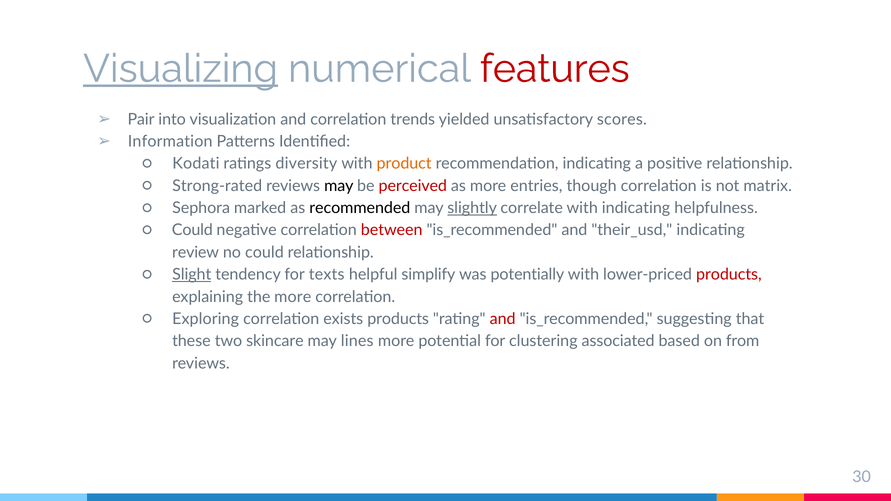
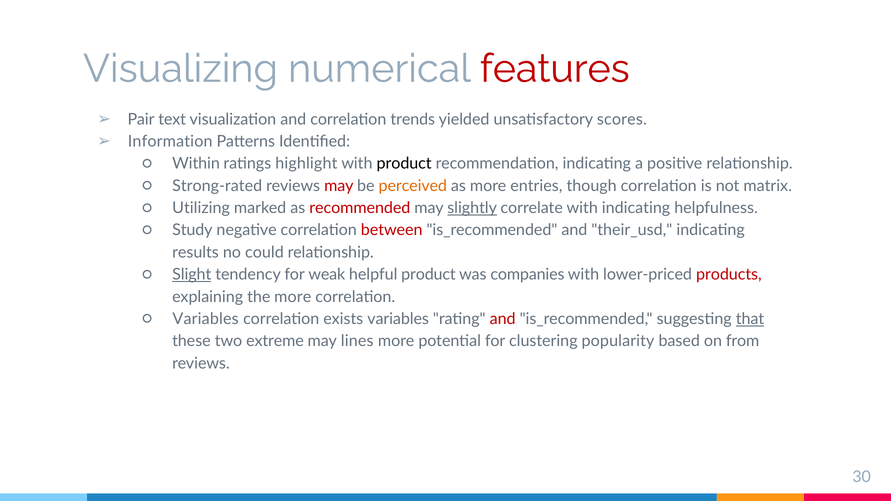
Visualizing underline: present -> none (181, 69)
into: into -> text (172, 119)
Kodati: Kodati -> Within (196, 164)
diversity: diversity -> highlight (306, 164)
product colour: orange -> black (404, 164)
may colour: black -> red (339, 186)
perceived colour: red -> orange (413, 186)
Sephora: Sephora -> Utilizing (201, 208)
recommended colour: black -> red (360, 208)
Could: Could -> Study (192, 230)
review: review -> results (195, 252)
texts: texts -> weak (327, 275)
helpful simplify: simplify -> product (428, 275)
potentially: potentially -> companies (527, 275)
Exploring: Exploring -> Variables (206, 319)
exists products: products -> variables (398, 319)
that underline: none -> present (750, 319)
skincare: skincare -> extreme (275, 341)
associated: associated -> popularity (618, 341)
